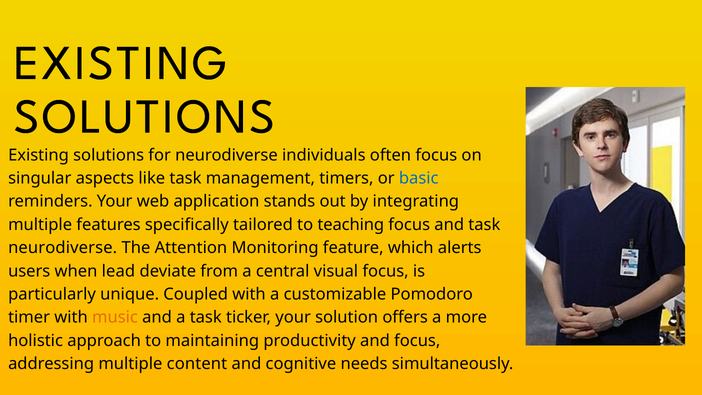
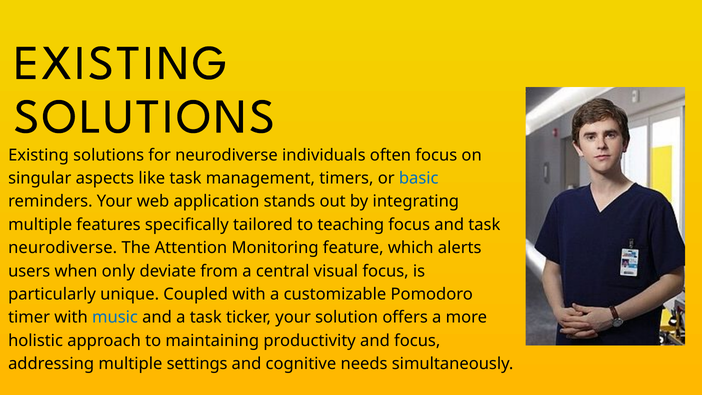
lead: lead -> only (118, 271)
music colour: orange -> blue (115, 317)
content: content -> settings (197, 364)
